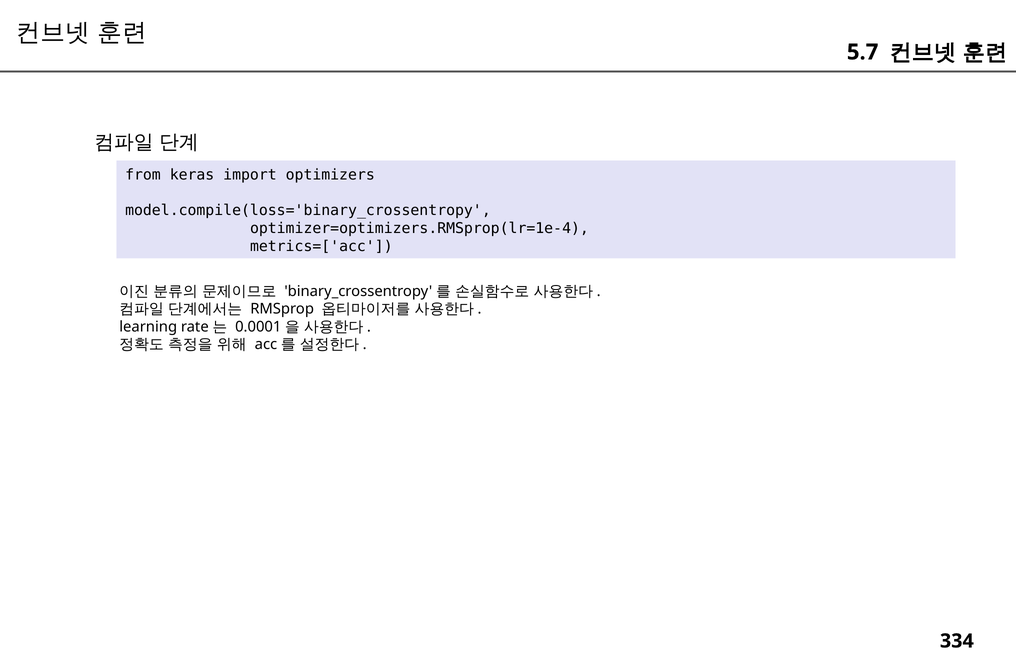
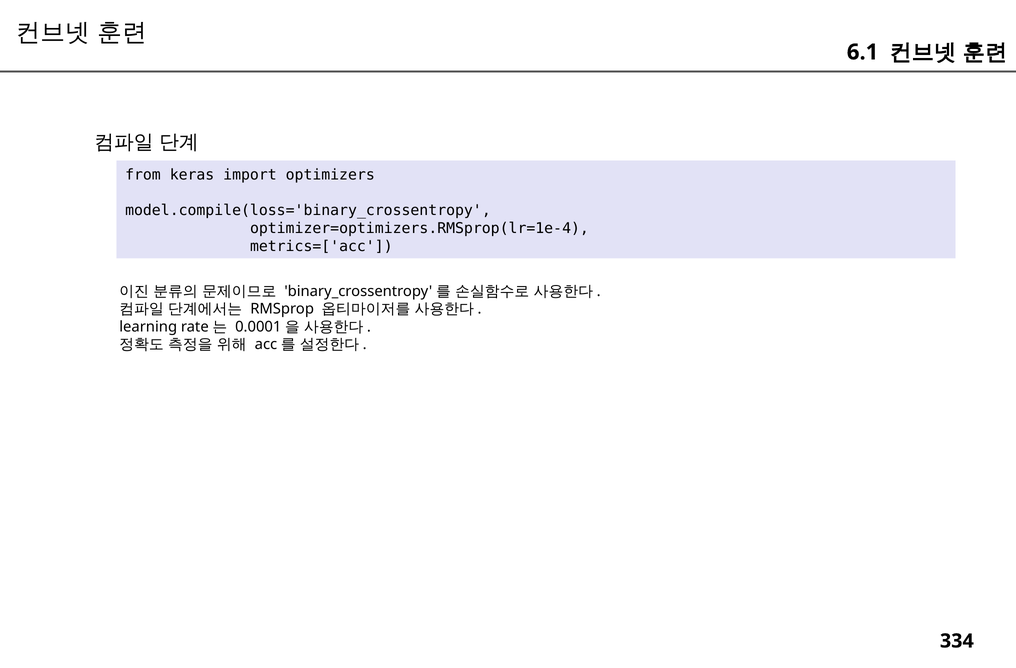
5.7: 5.7 -> 6.1 (863, 52)
